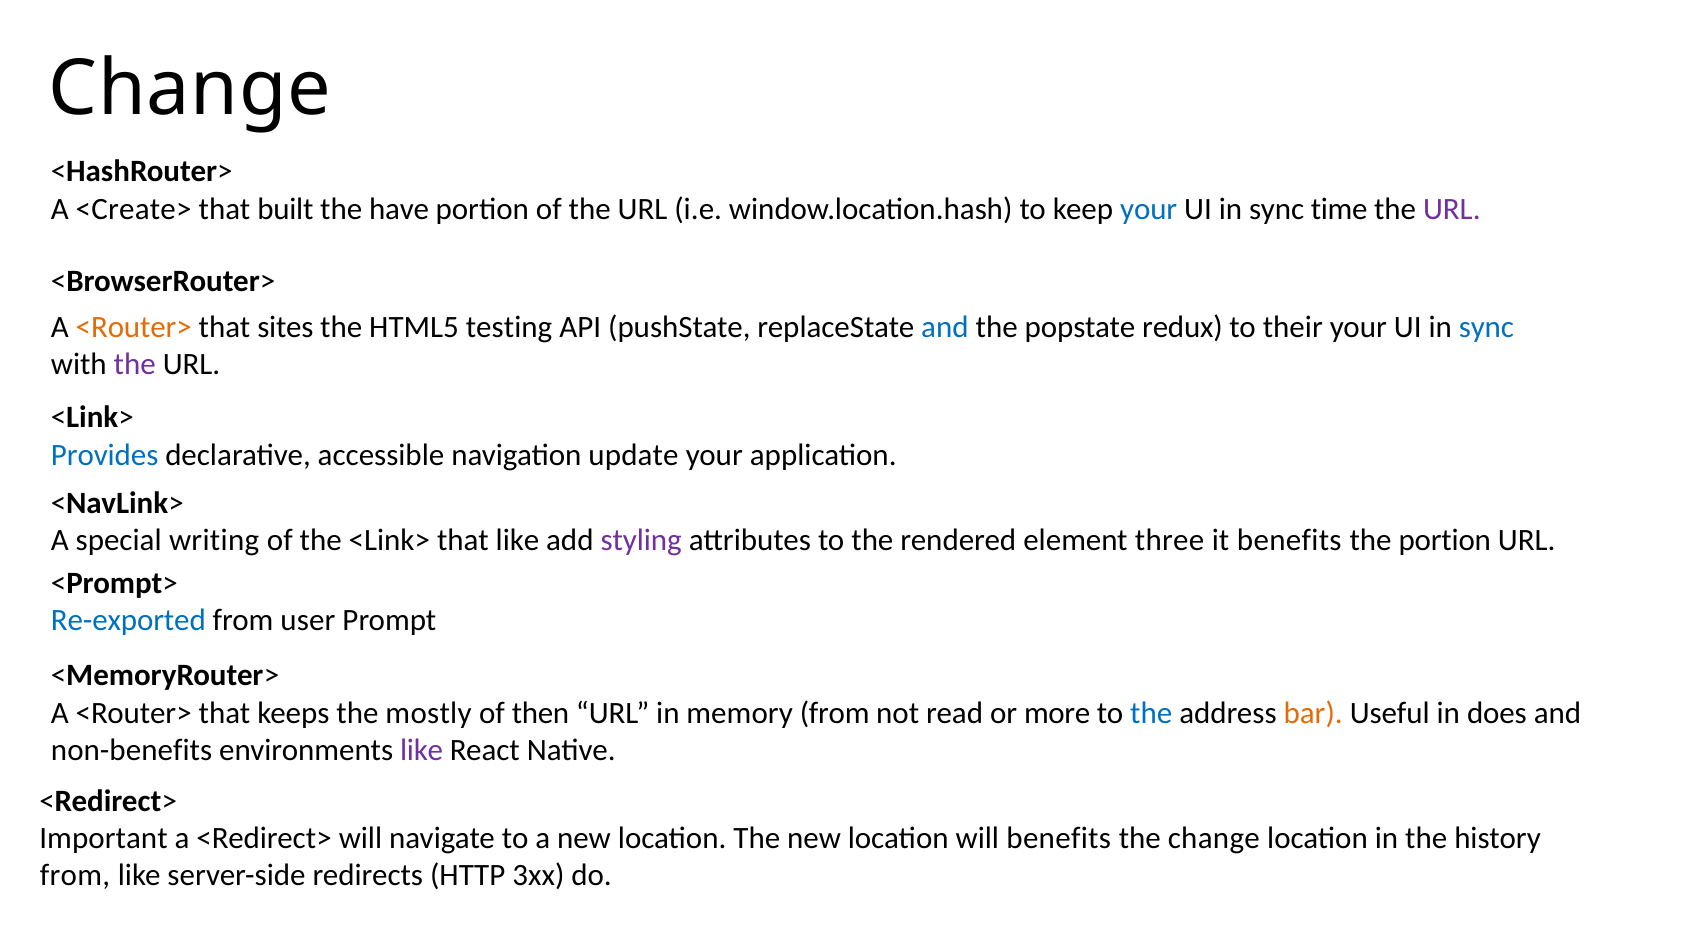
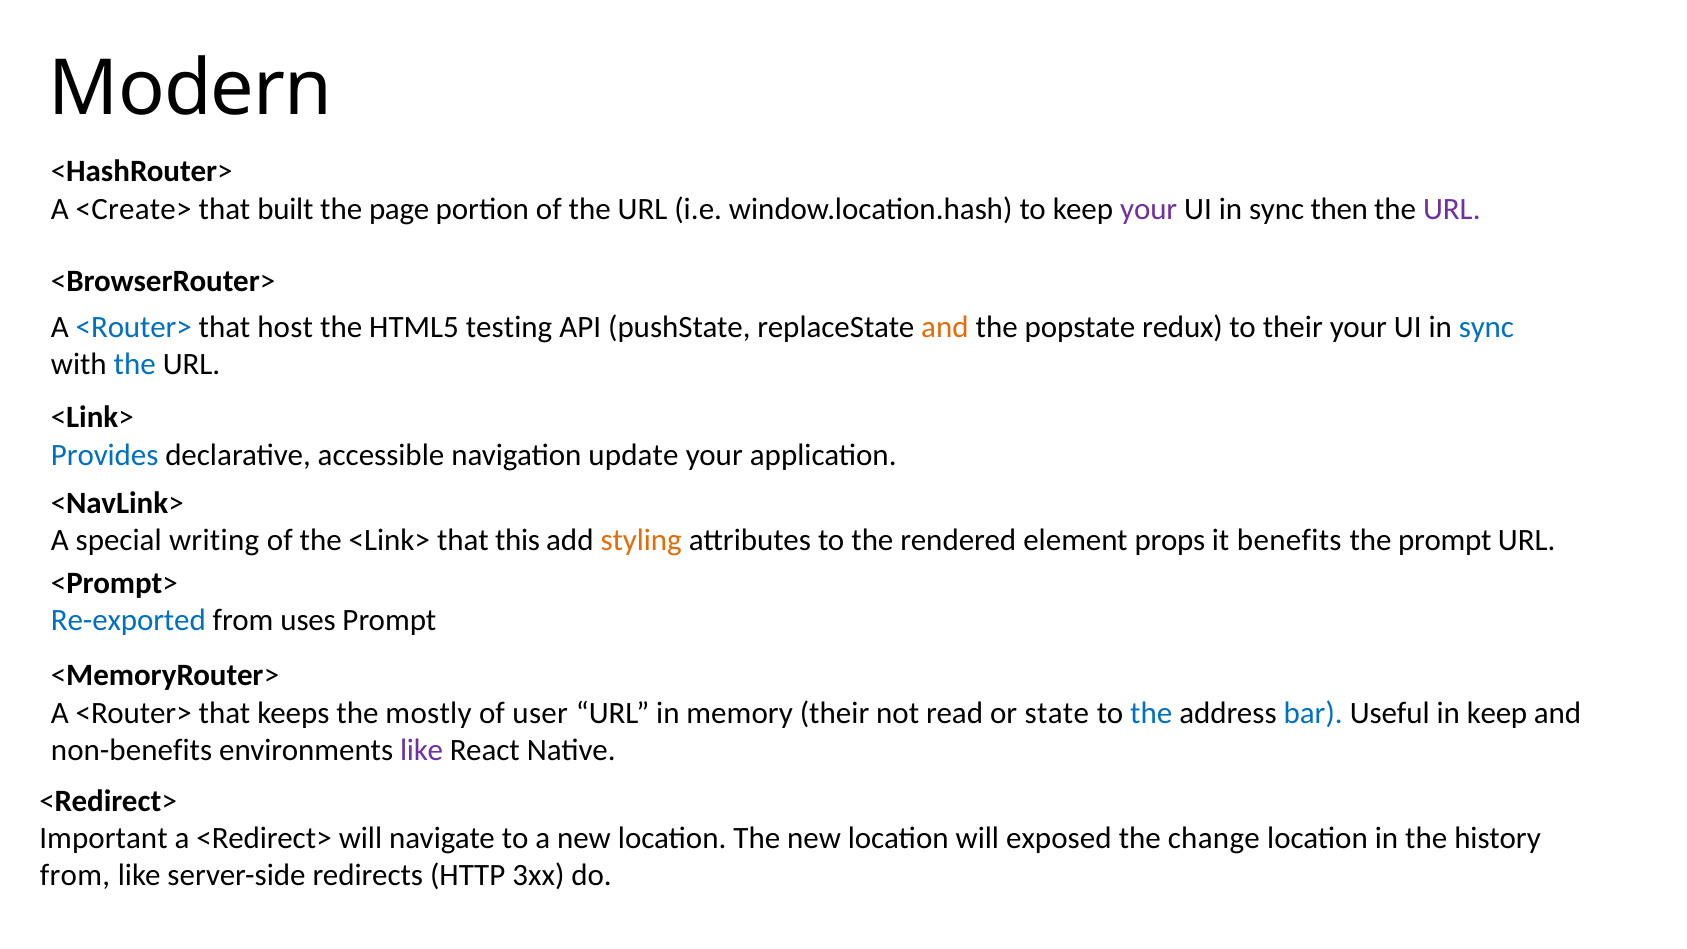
Change: Change -> Modern (191, 89)
have: have -> page (399, 209)
your colour: blue -> purple (1149, 209)
time: time -> then (1339, 209)
<Router> colour: orange -> blue (134, 327)
sites: sites -> host (285, 327)
and colour: blue -> orange (945, 327)
the colour: purple -> blue (135, 365)
that like: like -> this (518, 540)
styling colour: purple -> orange (641, 540)
three: three -> props (1170, 540)
the portion: portion -> prompt (1445, 540)
user: user -> uses (308, 621)
then: then -> user (540, 713)
memory from: from -> their (835, 713)
more: more -> state (1057, 713)
bar colour: orange -> blue (1313, 713)
in does: does -> keep (1497, 713)
will benefits: benefits -> exposed (1059, 838)
